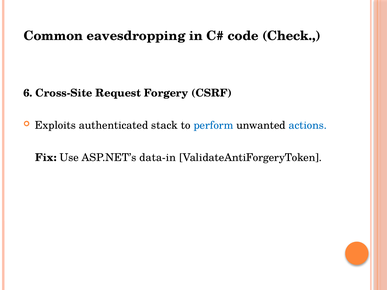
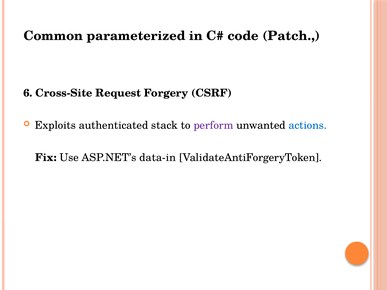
eavesdropping: eavesdropping -> parameterized (136, 36)
Check: Check -> Patch (291, 36)
perform colour: blue -> purple (213, 125)
